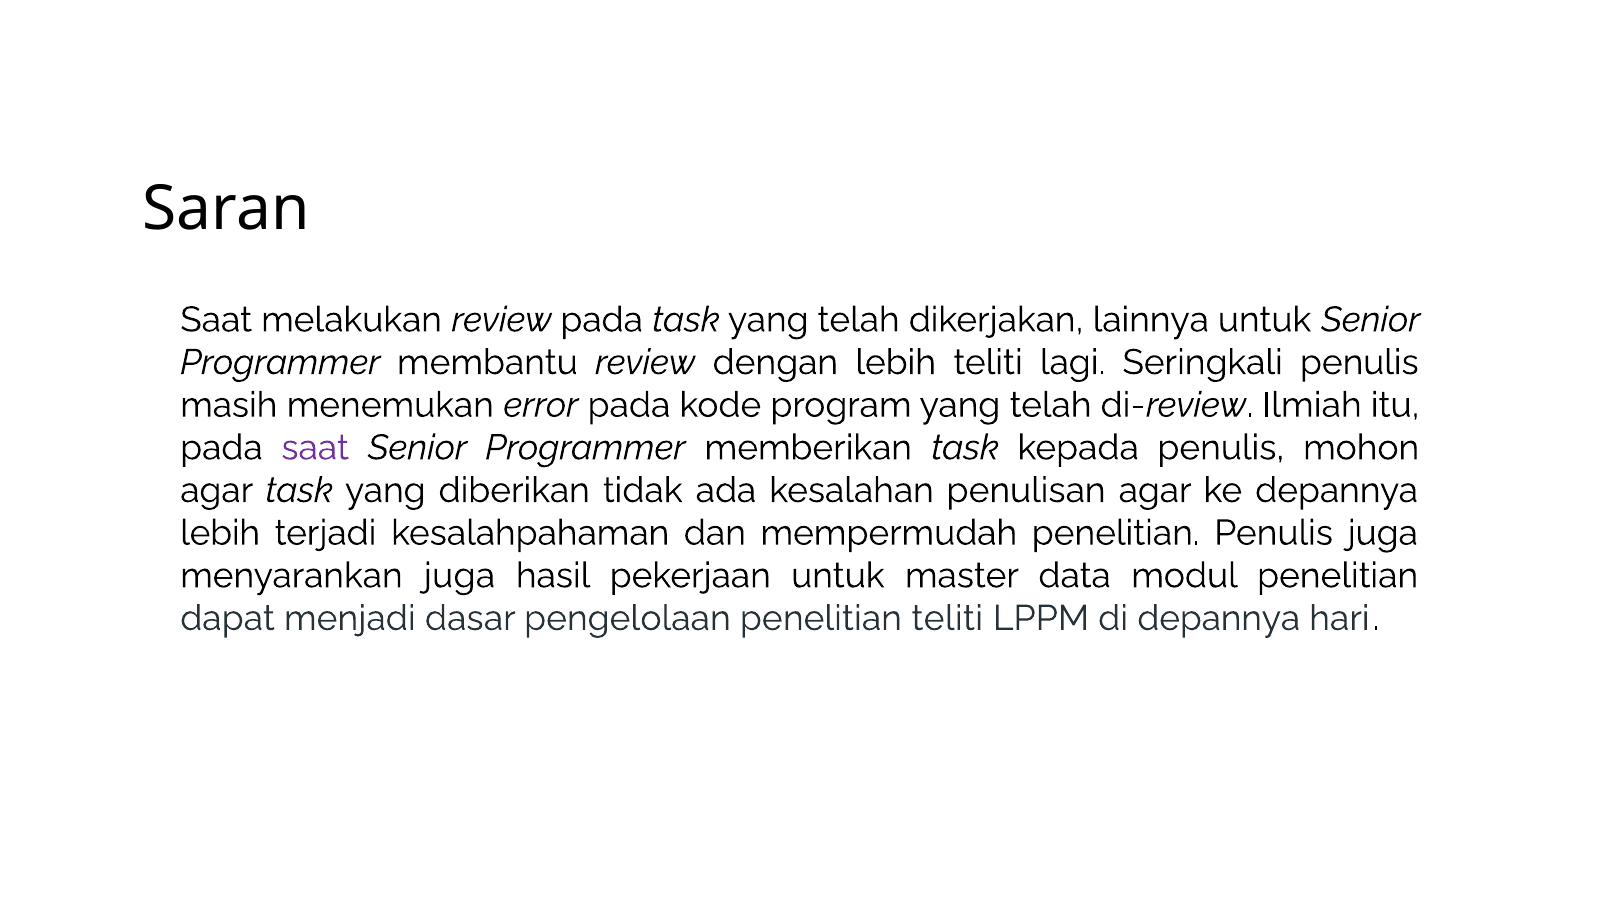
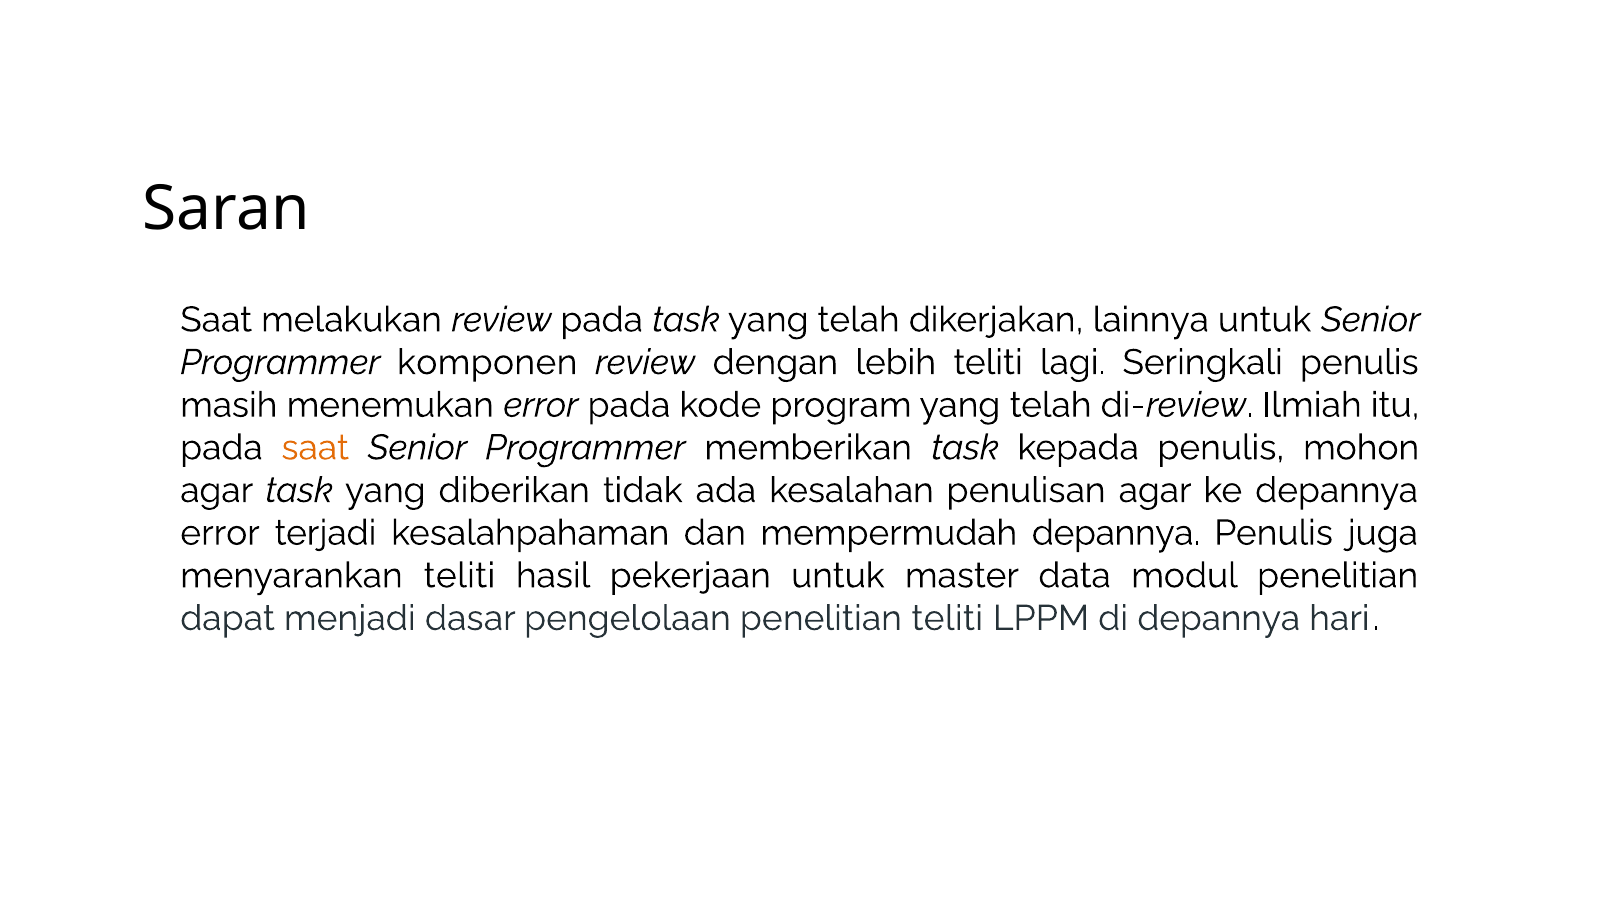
membantu: membantu -> komponen (487, 362)
saat colour: purple -> orange (315, 448)
lebih: lebih -> error (220, 533)
mempermudah penelitian: penelitian -> depannya (1116, 533)
menyarankan juga: juga -> teliti (459, 576)
